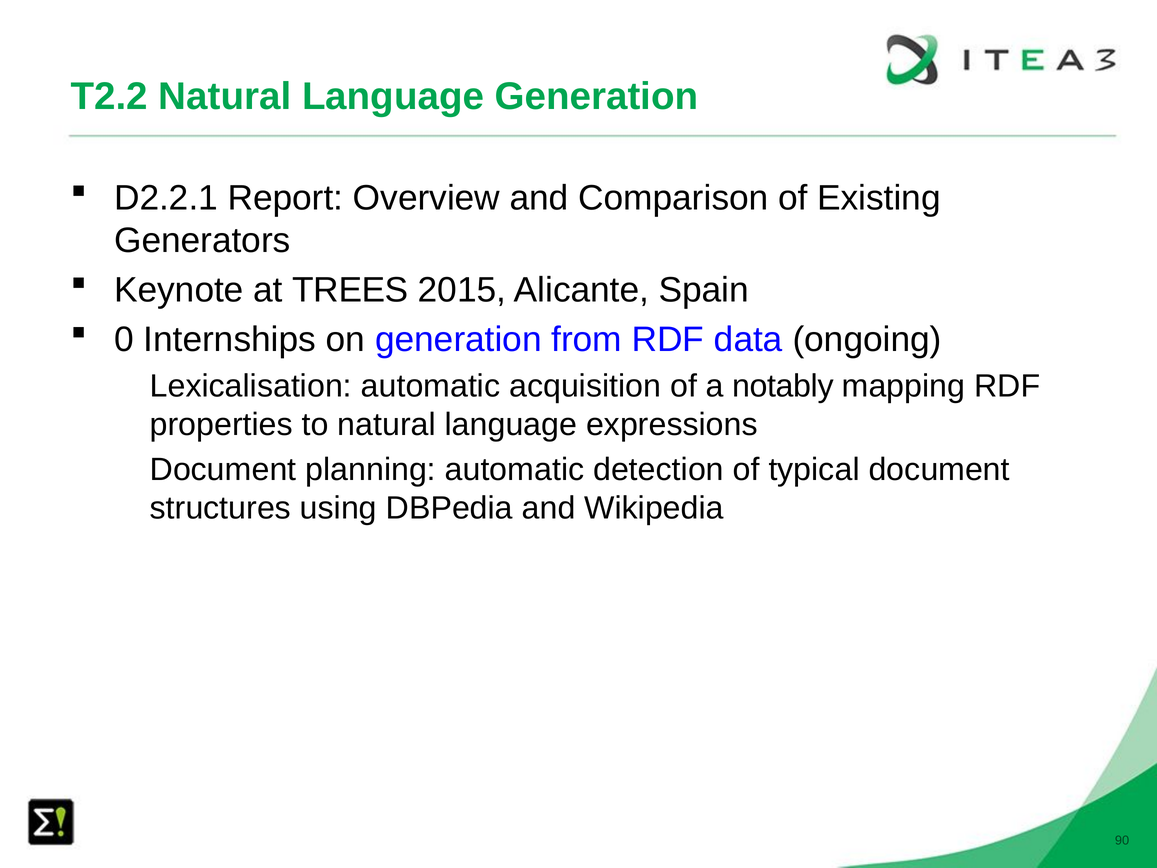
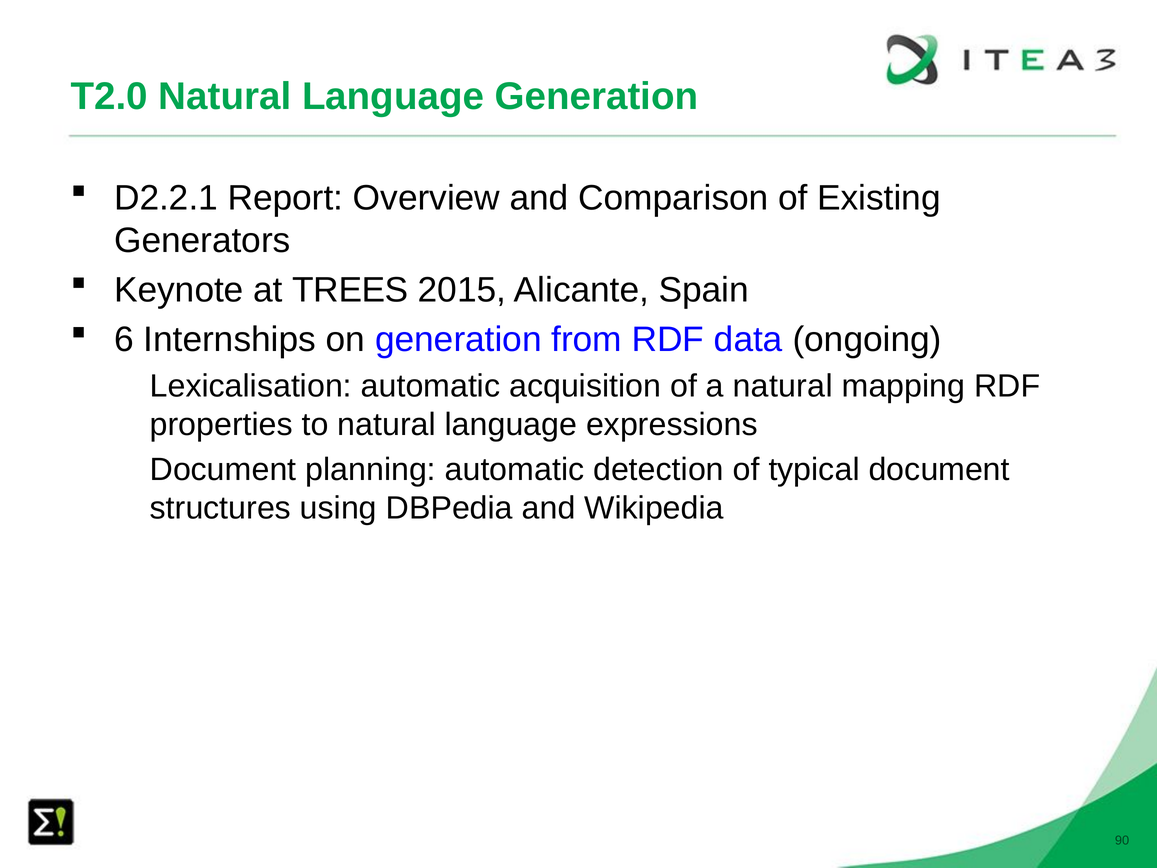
T2.2: T2.2 -> T2.0 (109, 97)
0: 0 -> 6 (124, 339)
a notably: notably -> natural (783, 386)
